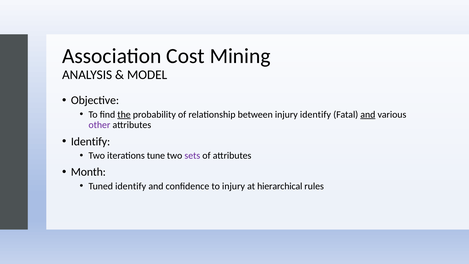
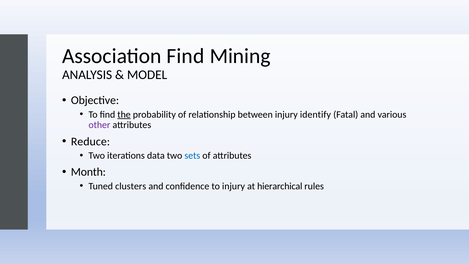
Association Cost: Cost -> Find (185, 56)
and underline: present -> none (368, 114)
Identify: Identify -> Reduce (90, 141)
tune: tune -> data (156, 155)
sets colour: purple -> blue (192, 155)
Tuned identify: identify -> clusters (131, 186)
